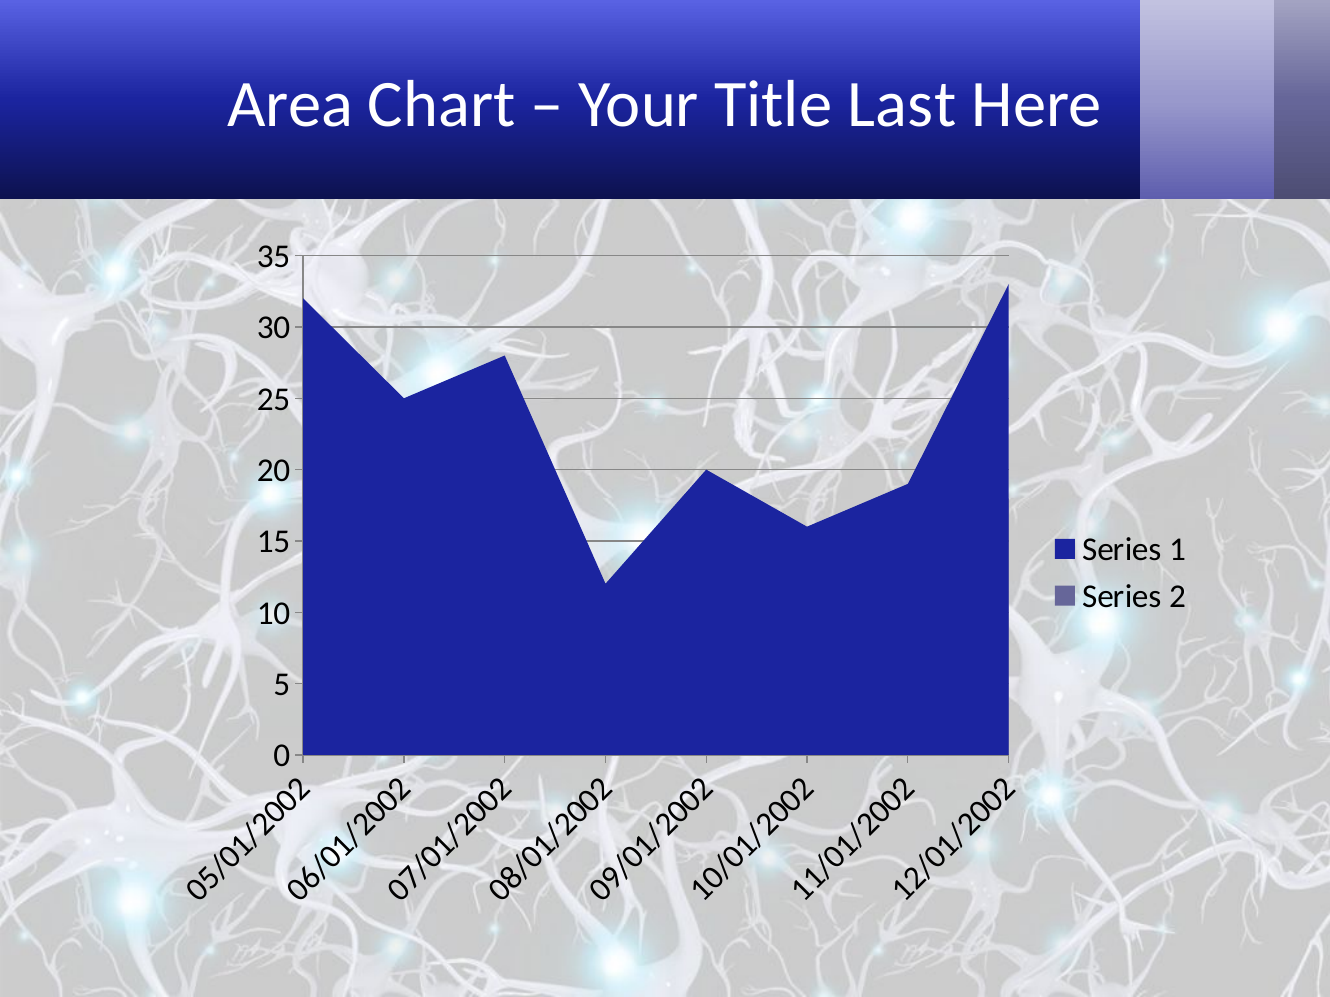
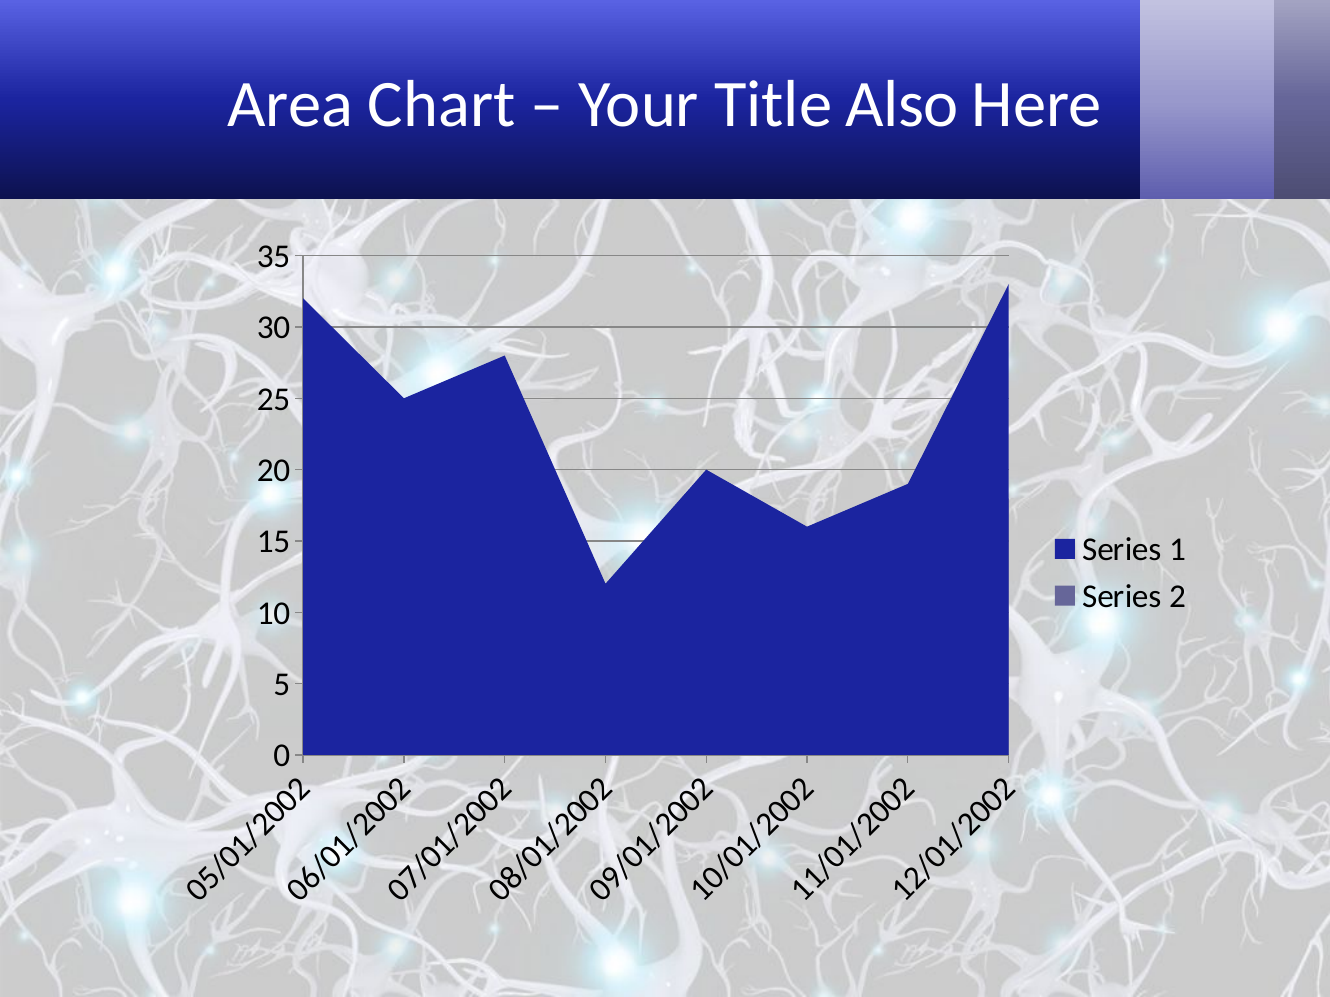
Last: Last -> Also (902, 104)
